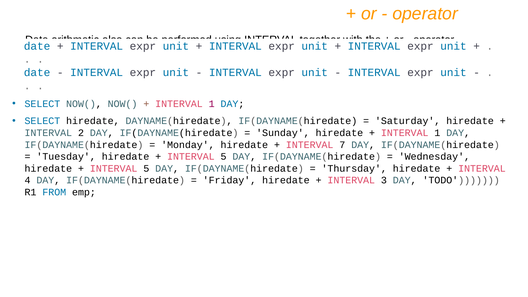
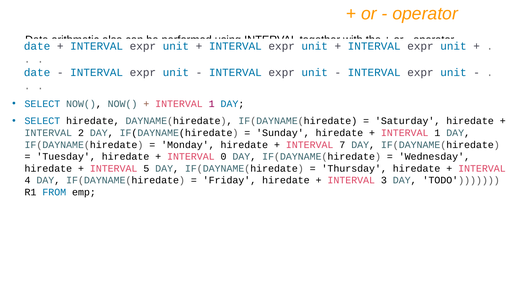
5: 5 -> 0 (224, 157)
